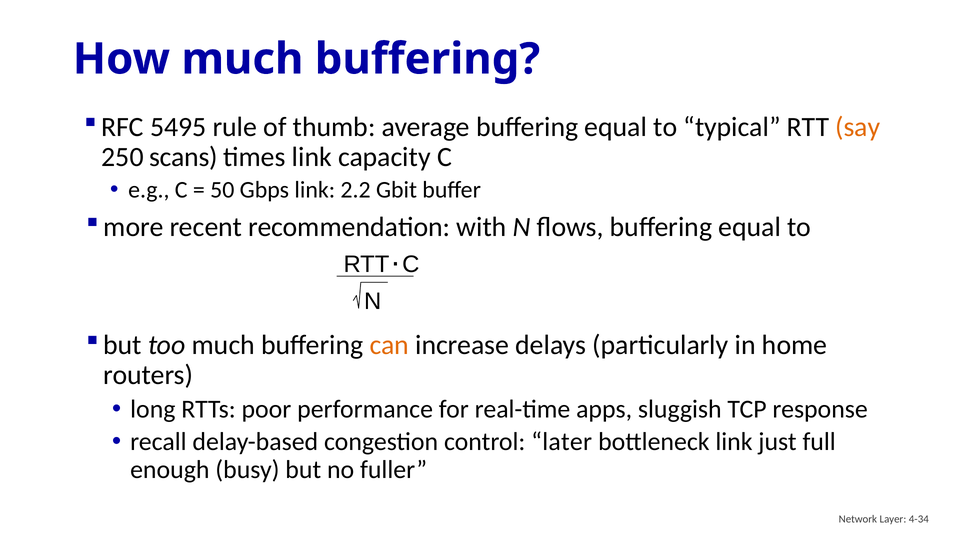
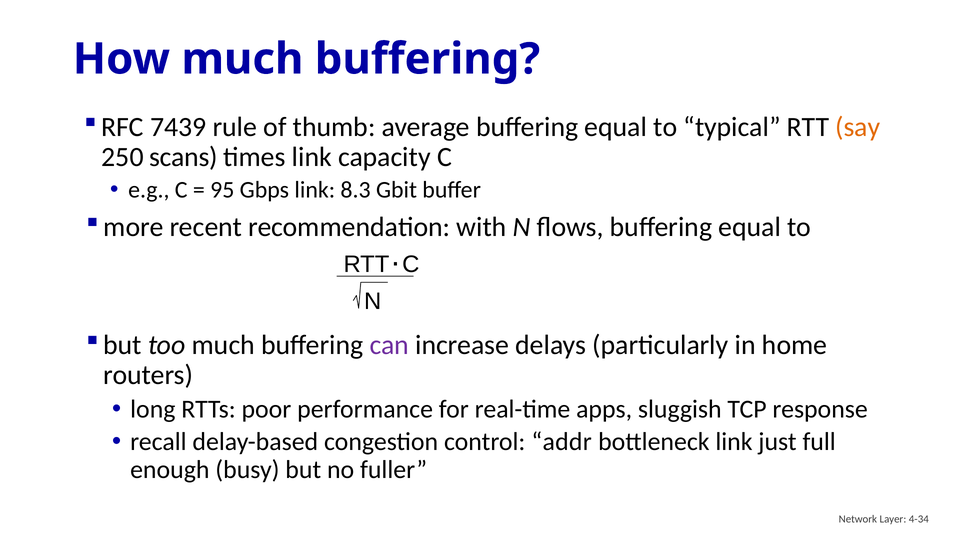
5495: 5495 -> 7439 (178, 127)
50: 50 -> 95 (222, 190)
2.2: 2.2 -> 8.3 (356, 190)
can colour: orange -> purple (389, 345)
later: later -> addr (562, 442)
